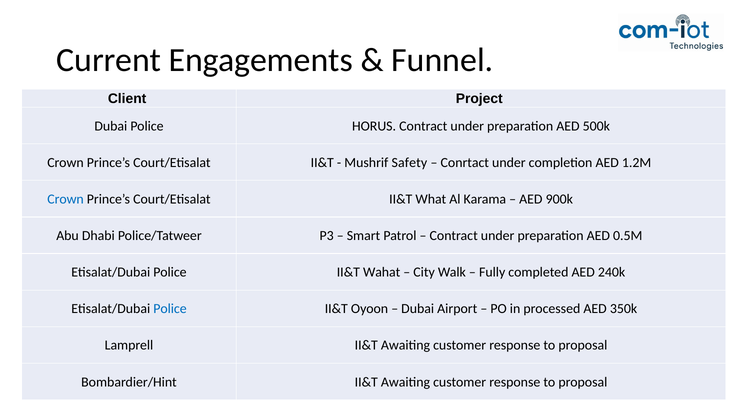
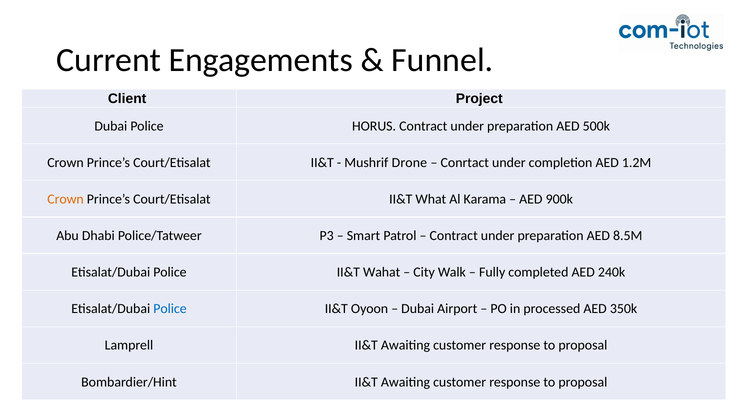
Safety: Safety -> Drone (409, 163)
Crown colour: blue -> orange (66, 199)
0.5M: 0.5M -> 8.5M (628, 236)
